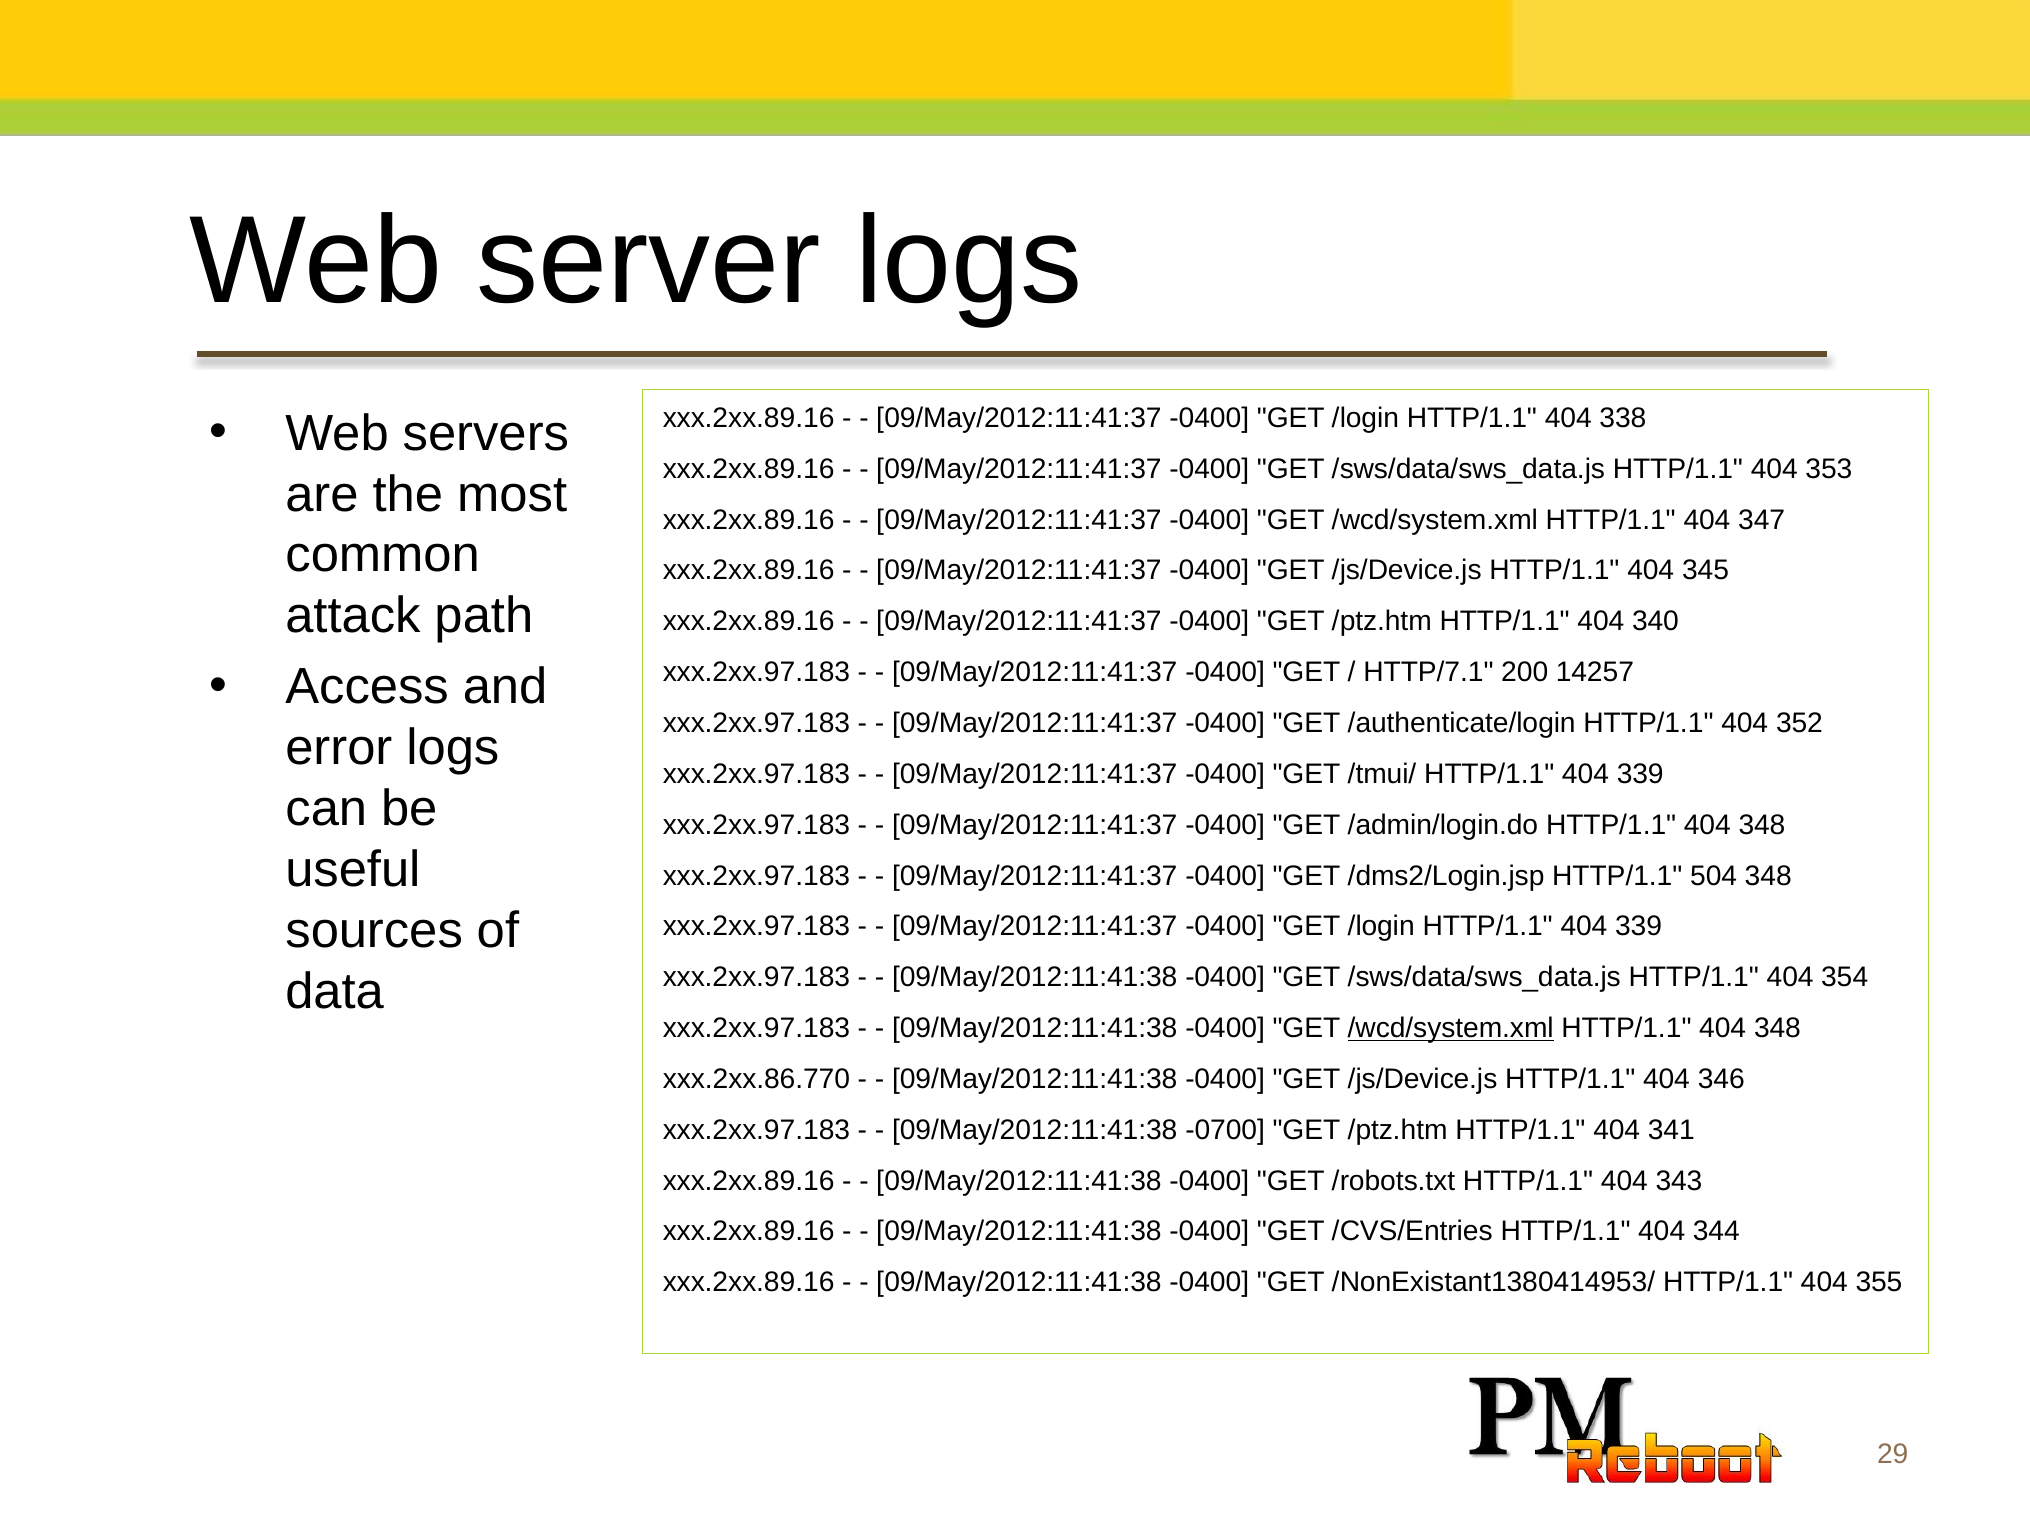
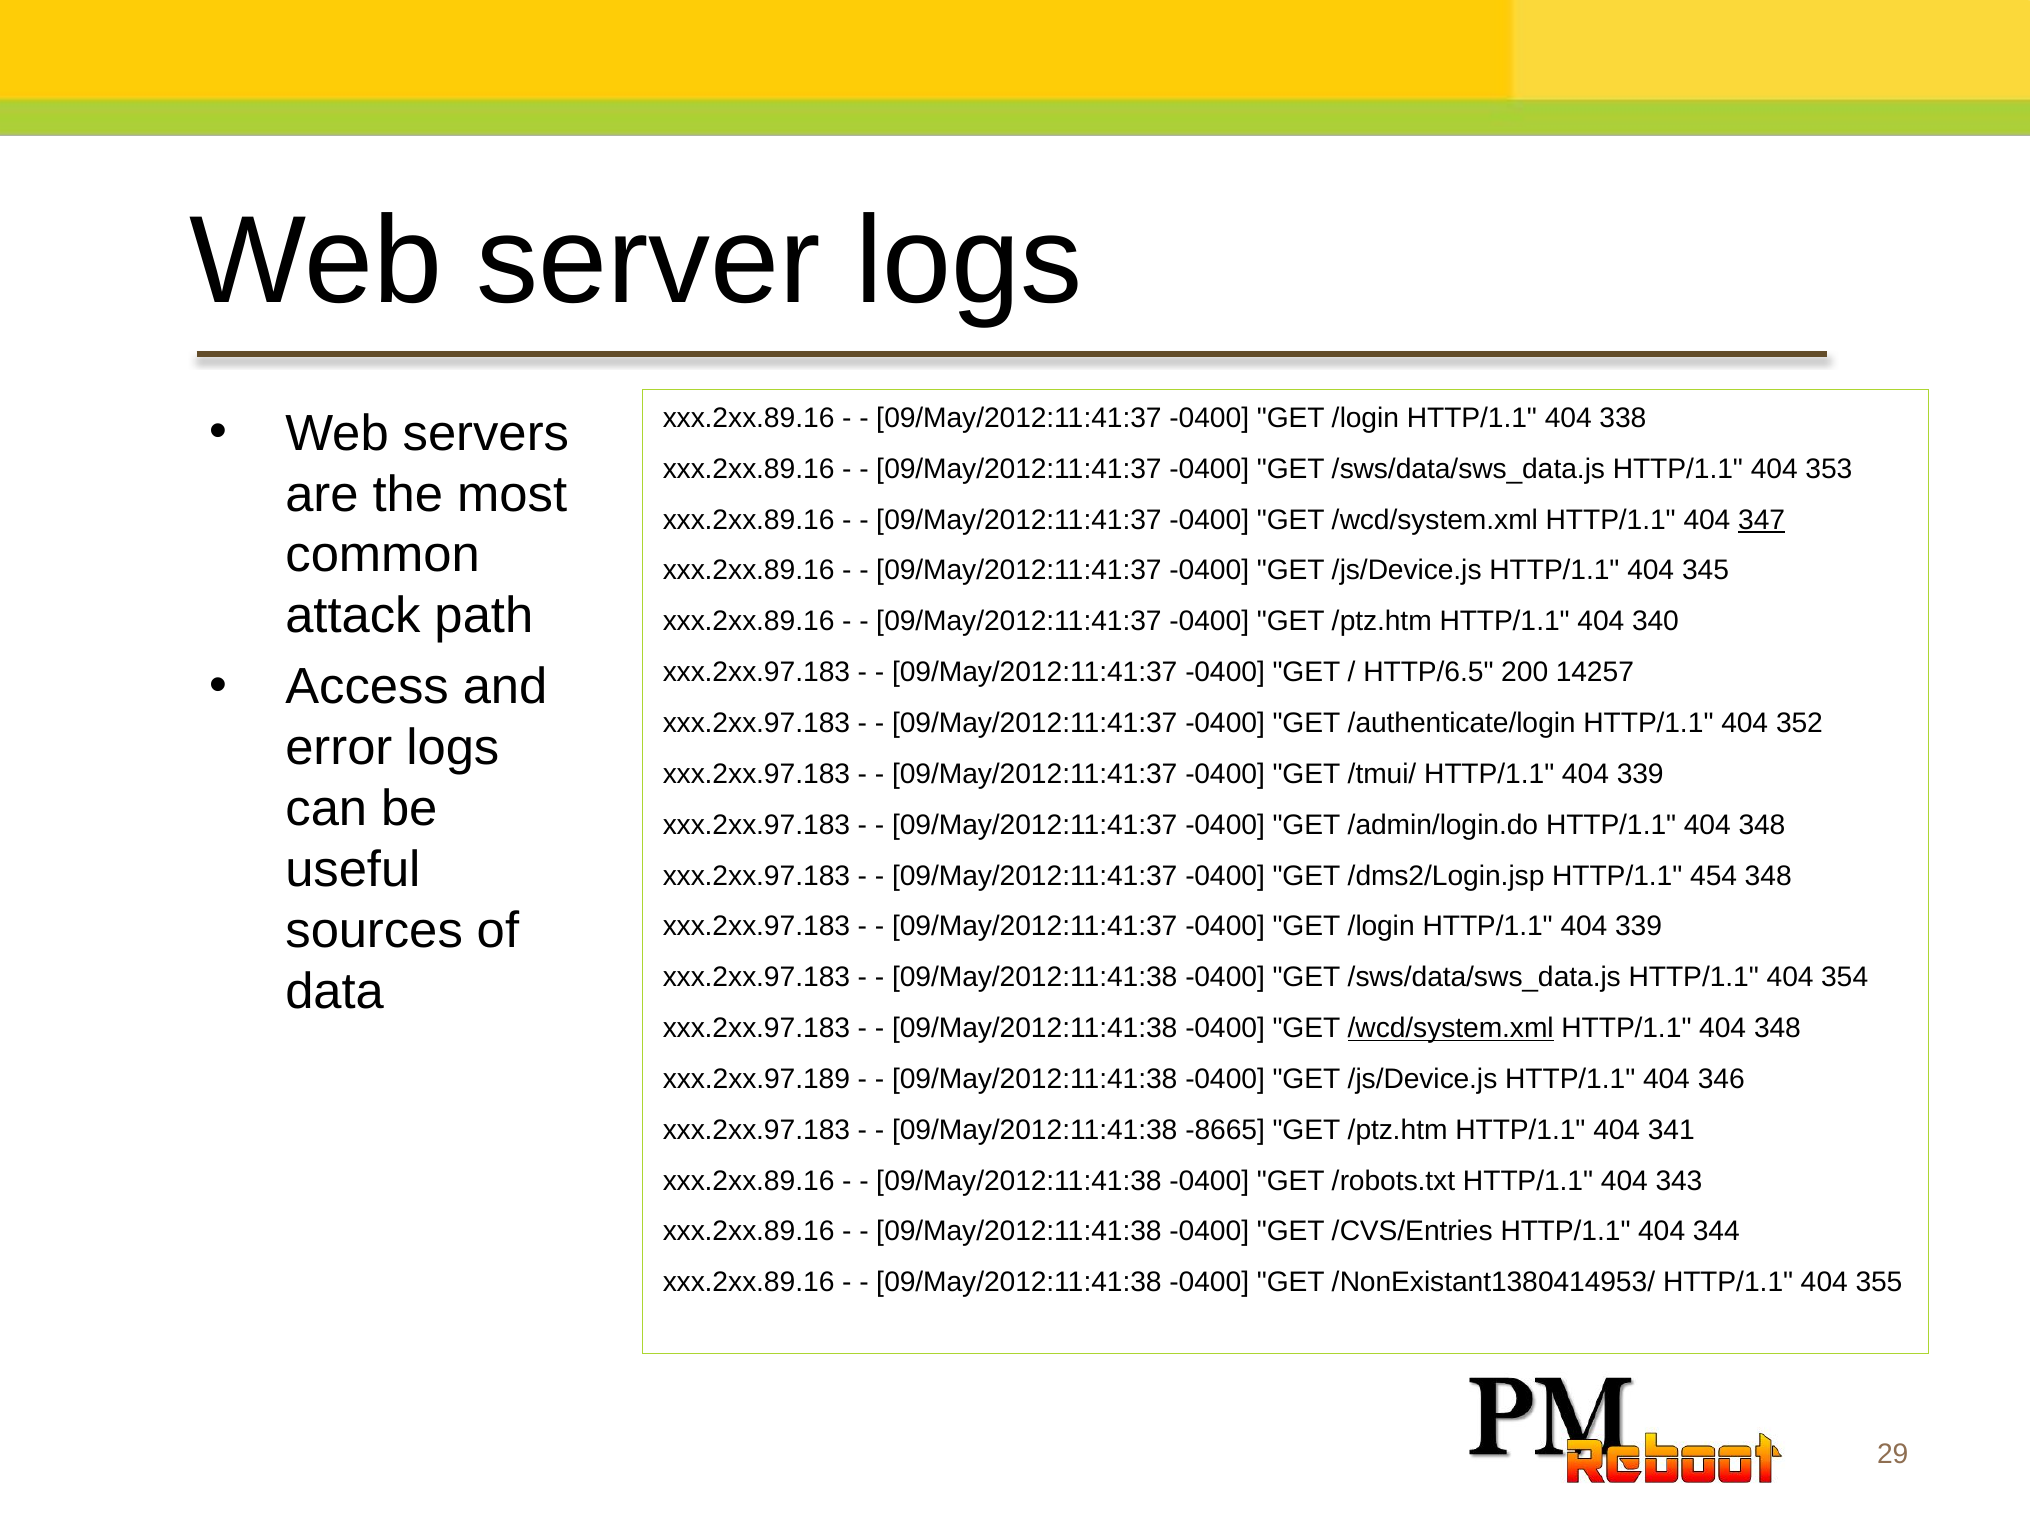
347 underline: none -> present (1762, 520)
HTTP/7.1: HTTP/7.1 -> HTTP/6.5 (1428, 672)
504: 504 -> 454 (1714, 875)
xxx.2xx.86.770: xxx.2xx.86.770 -> xxx.2xx.97.189 (756, 1079)
-0700: -0700 -> -8665 (1225, 1130)
